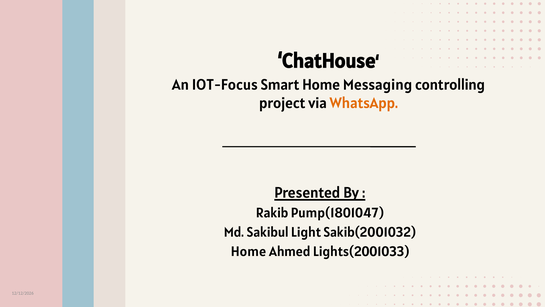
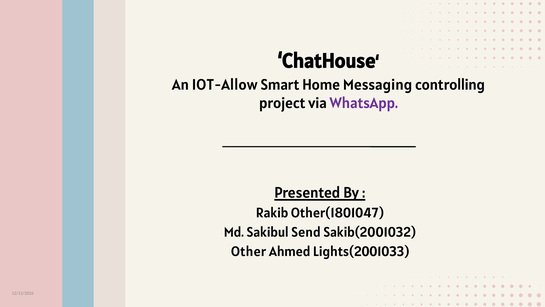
IOT-Focus: IOT-Focus -> IOT-Allow (225, 85)
WhatsApp colour: orange -> purple (364, 103)
Pump(1801047: Pump(1801047 -> Other(1801047 (337, 213)
Light: Light -> Send (306, 232)
Home: Home -> Other (249, 251)
